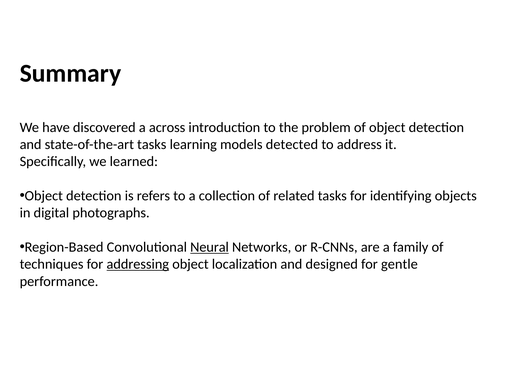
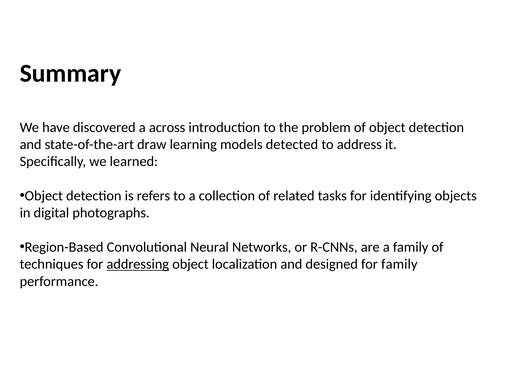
state-of-the-art tasks: tasks -> draw (152, 145)
Neural underline: present -> none (210, 247)
for gentle: gentle -> family (399, 265)
